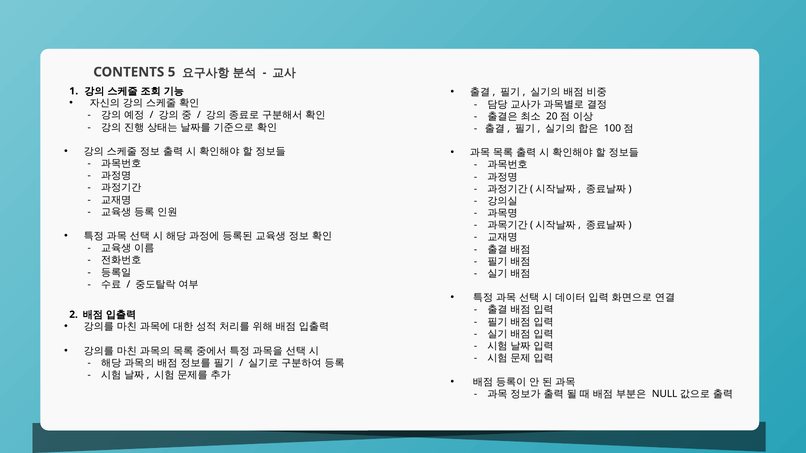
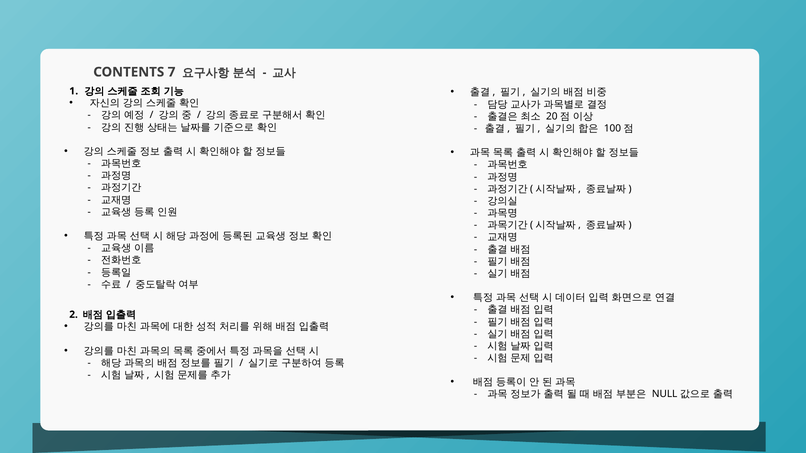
5: 5 -> 7 (172, 72)
